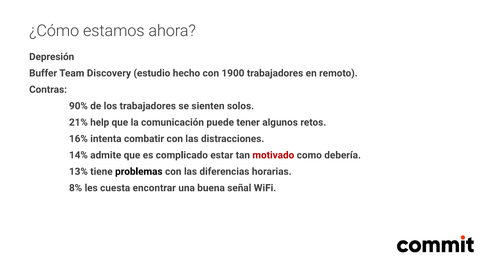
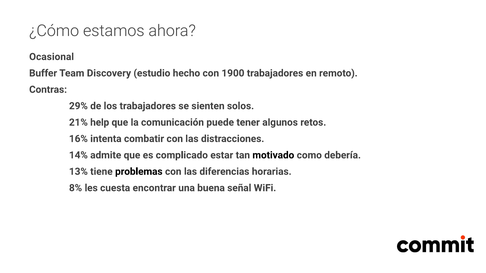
Depresión: Depresión -> Ocasional (52, 57)
90%: 90% -> 29% (78, 106)
motivado colour: red -> black (273, 155)
